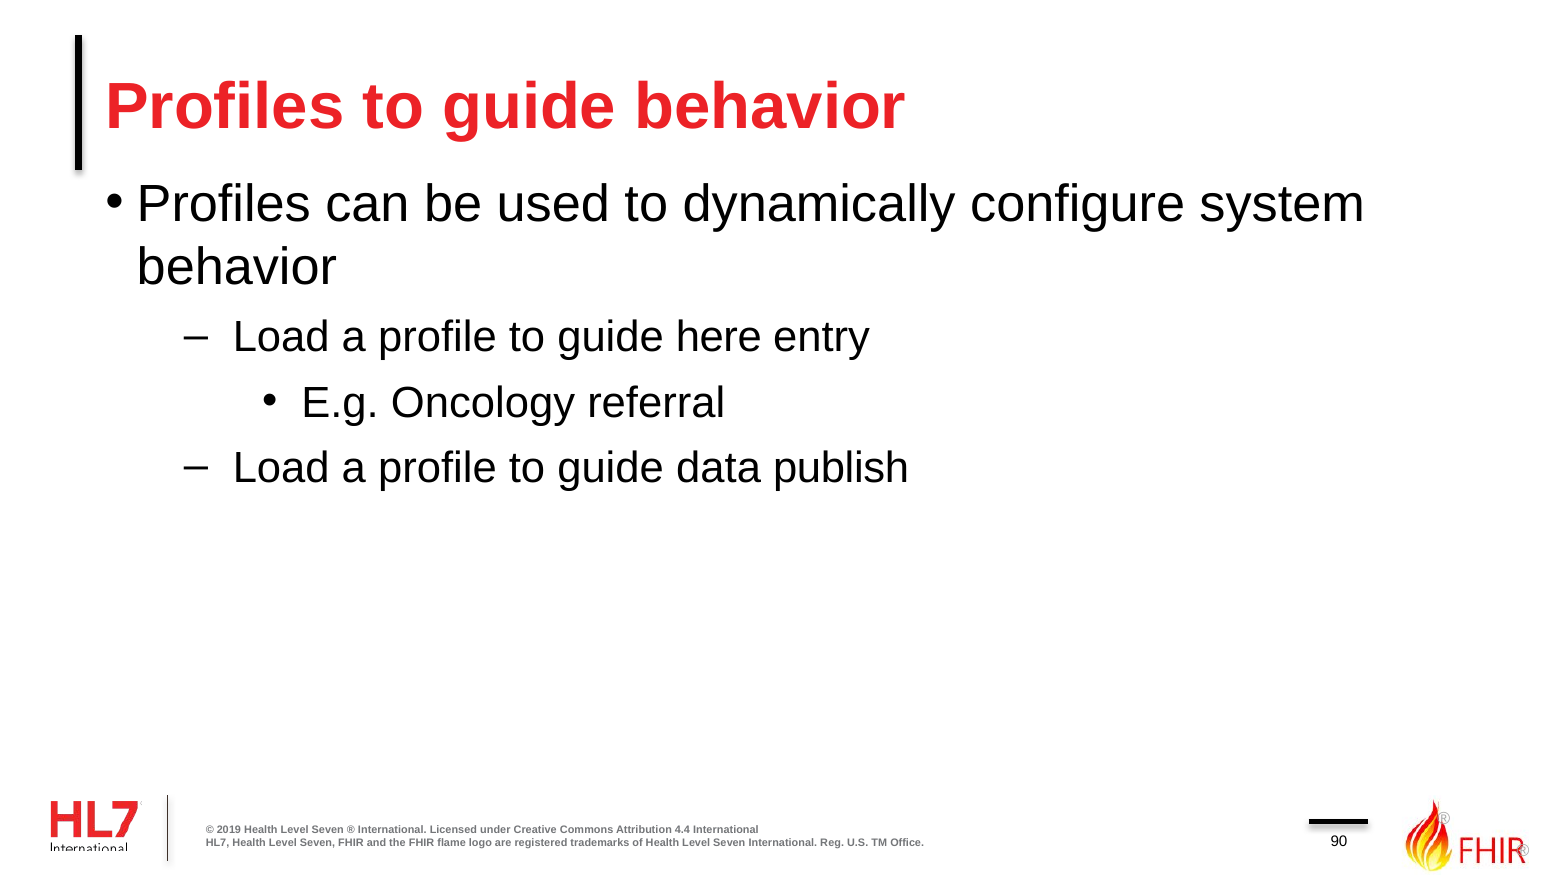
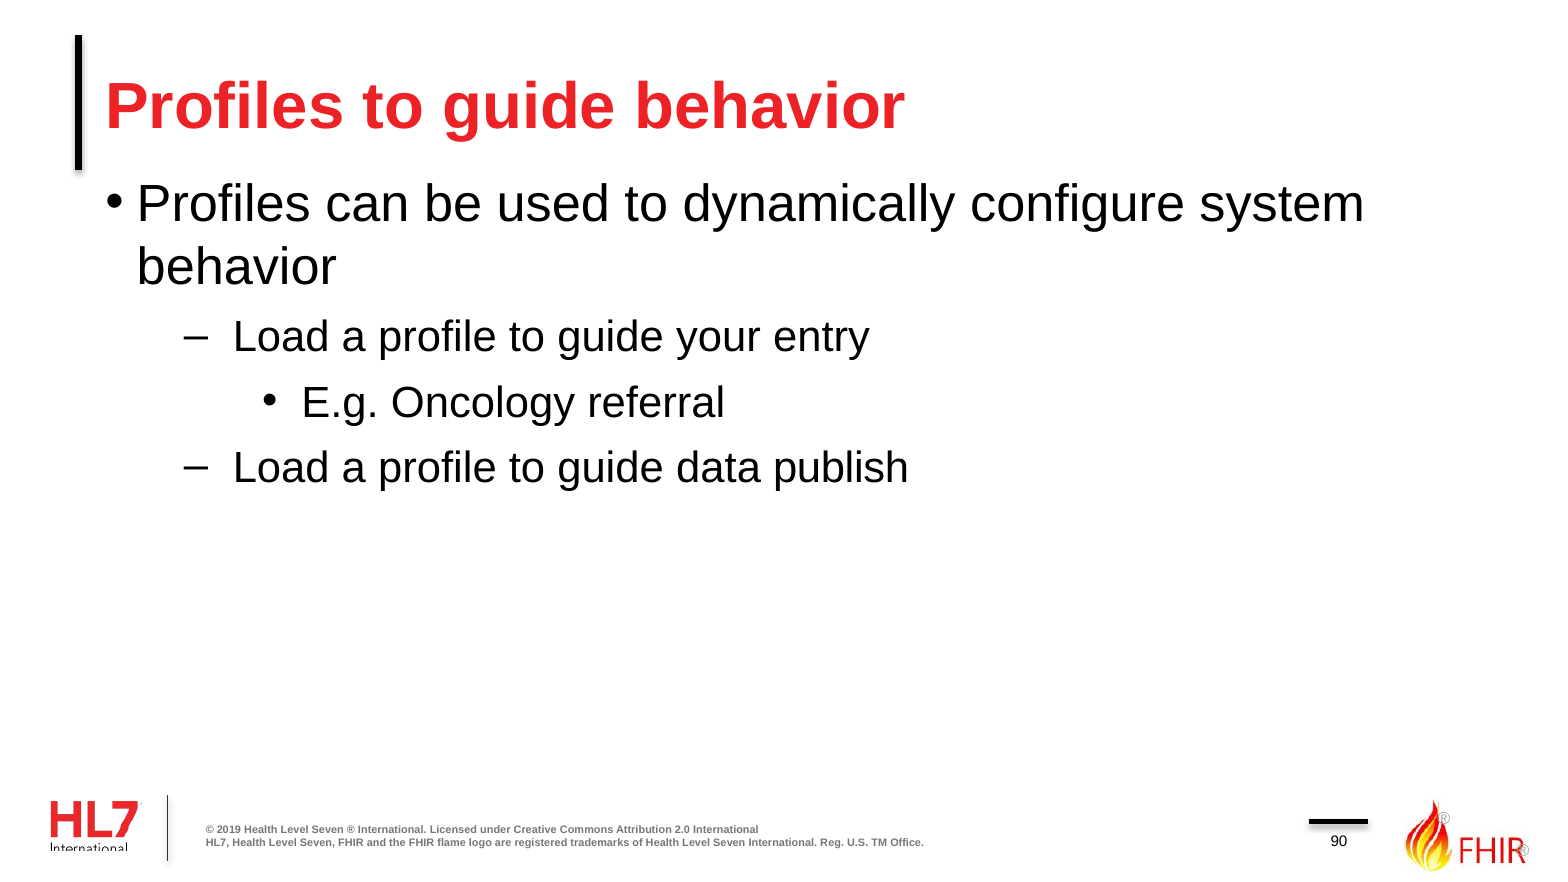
here: here -> your (719, 337)
4.4: 4.4 -> 2.0 (682, 830)
